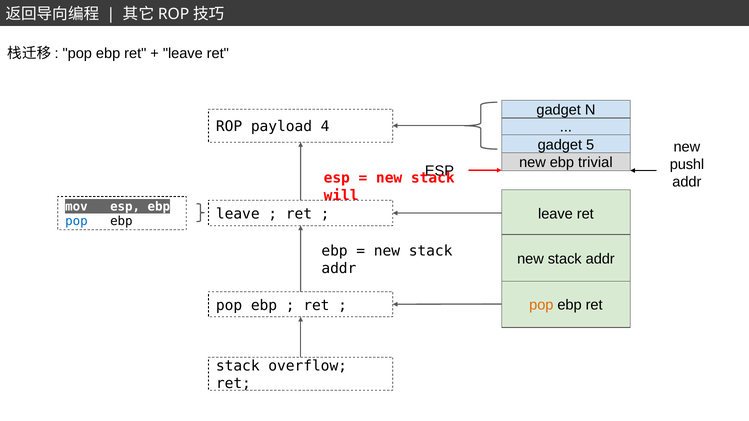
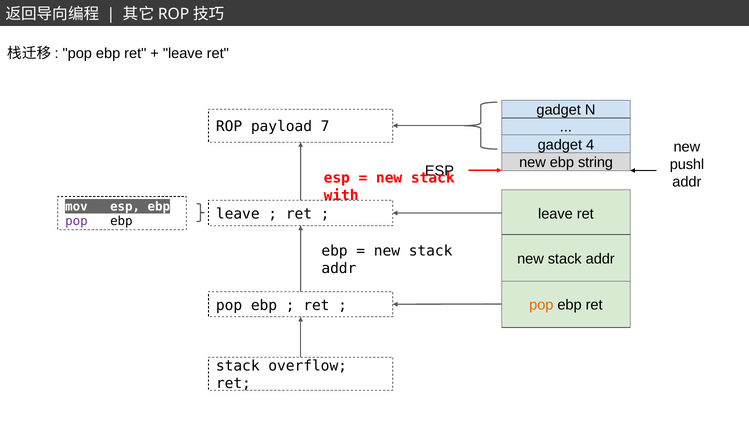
4: 4 -> 7 (325, 127)
5: 5 -> 4 (590, 145)
trivial: trivial -> string (595, 163)
will: will -> with (341, 195)
pop colour: blue -> purple (76, 222)
